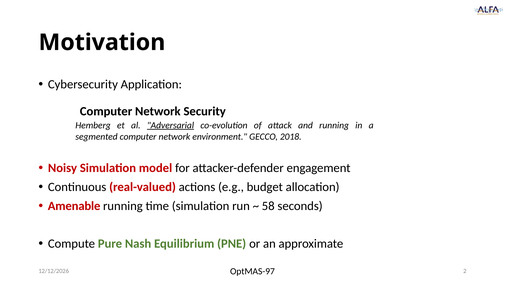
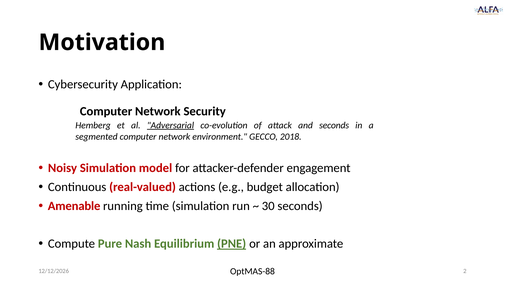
and running: running -> seconds (334, 125)
58: 58 -> 30 (268, 206)
PNE underline: none -> present (232, 244)
OptMAS-97: OptMAS-97 -> OptMAS-88 (252, 271)
